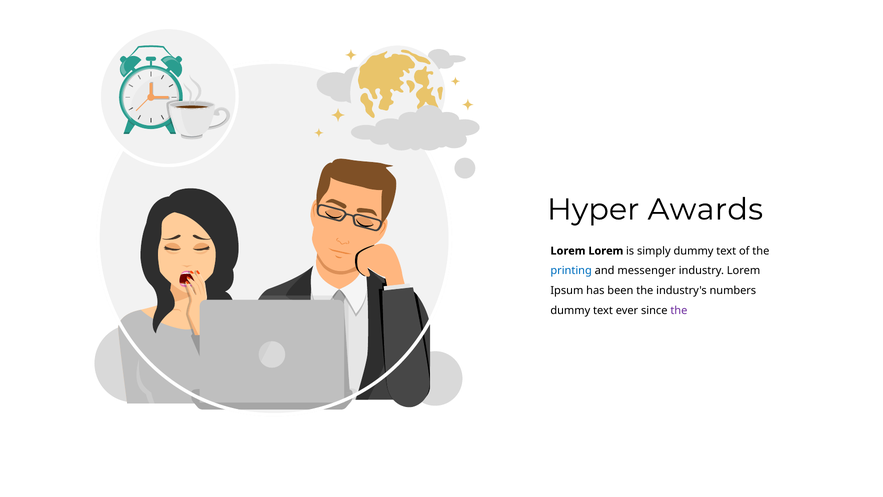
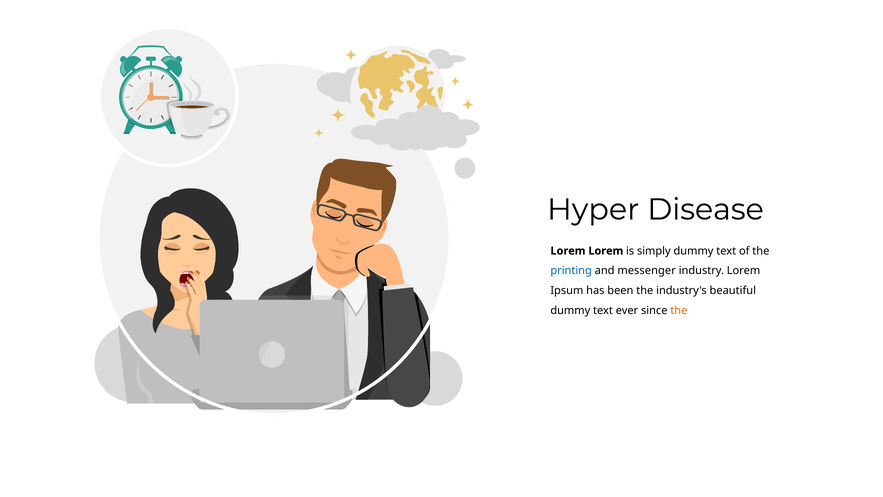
Awards: Awards -> Disease (706, 209)
numbers: numbers -> beautiful (733, 290)
the colour: purple -> orange (679, 310)
